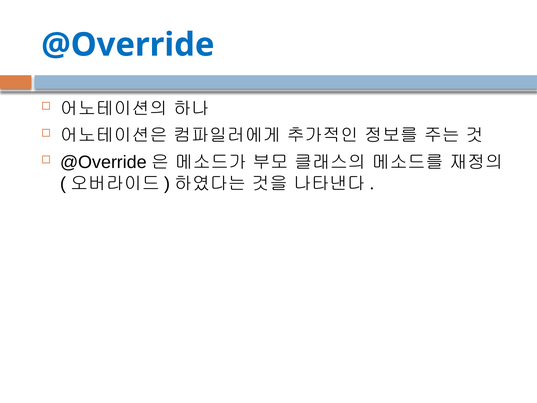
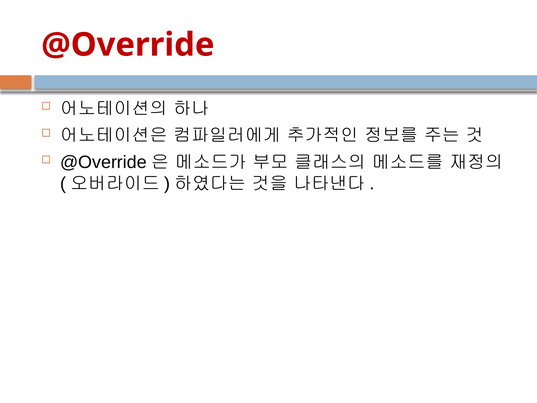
@Override colour: blue -> red (128, 45)
